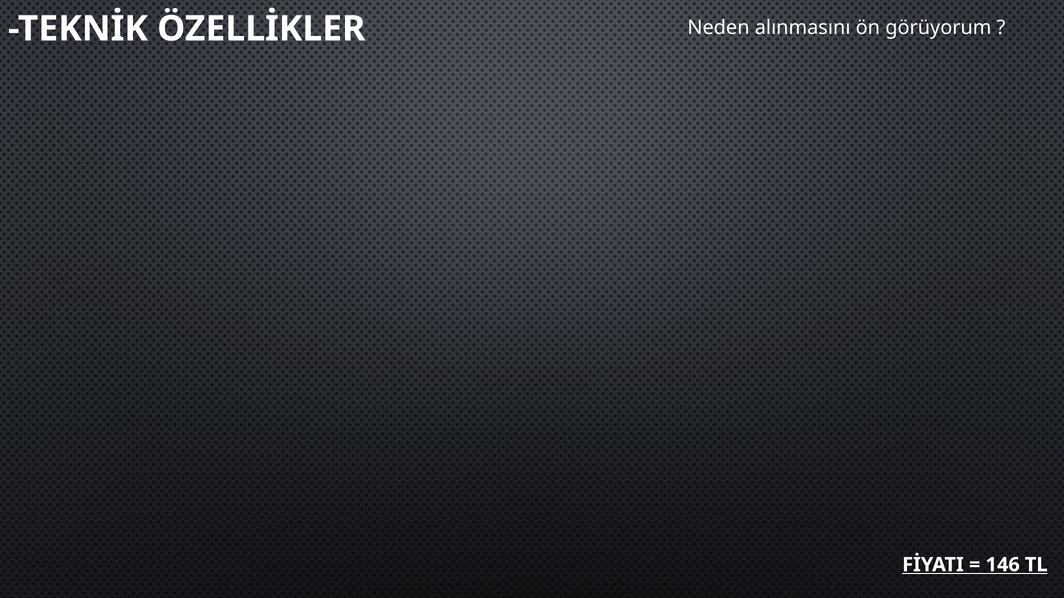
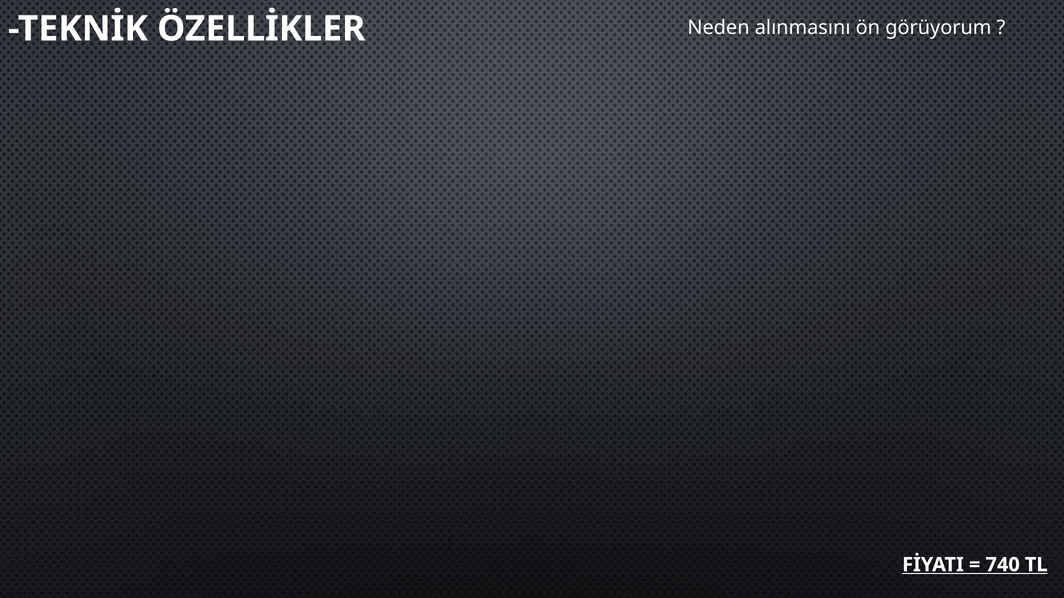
146: 146 -> 740 (1003, 565)
